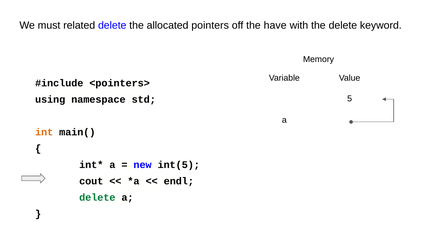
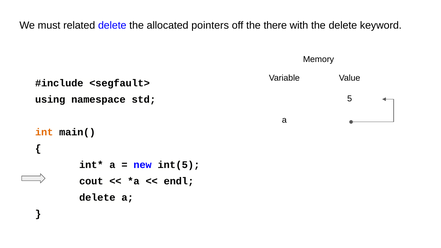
have: have -> there (275, 26)
<pointers>: <pointers> -> <segfault> (120, 83)
delete colour: green -> black (97, 198)
